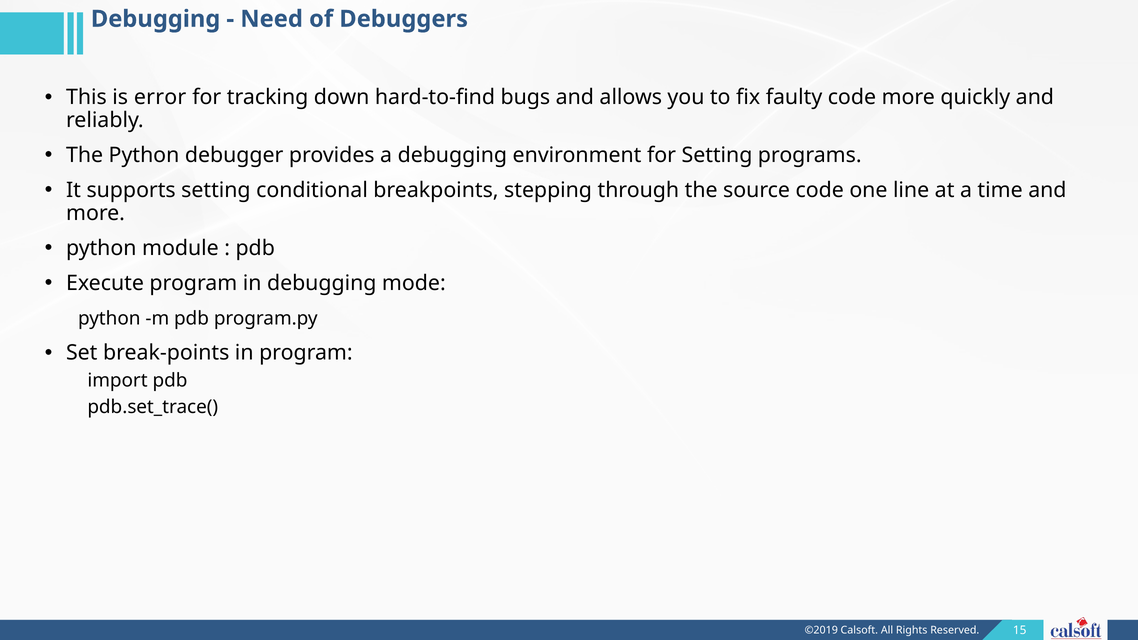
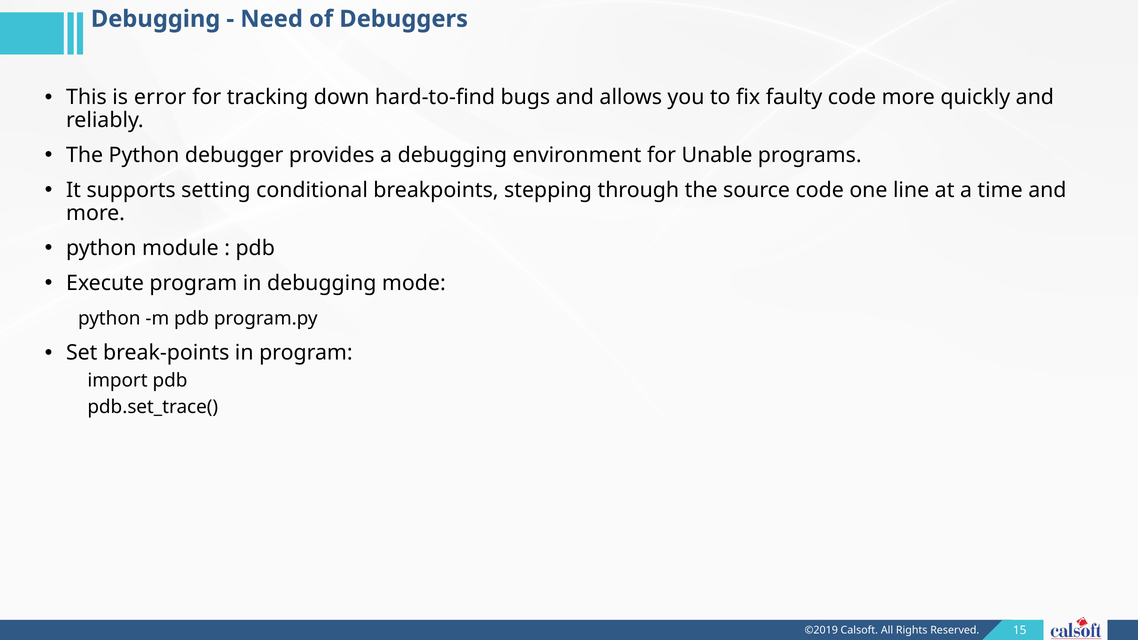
for Setting: Setting -> Unable (717, 155)
